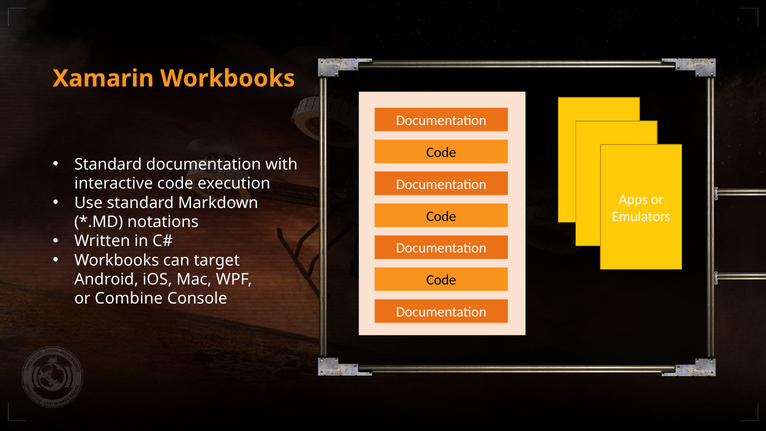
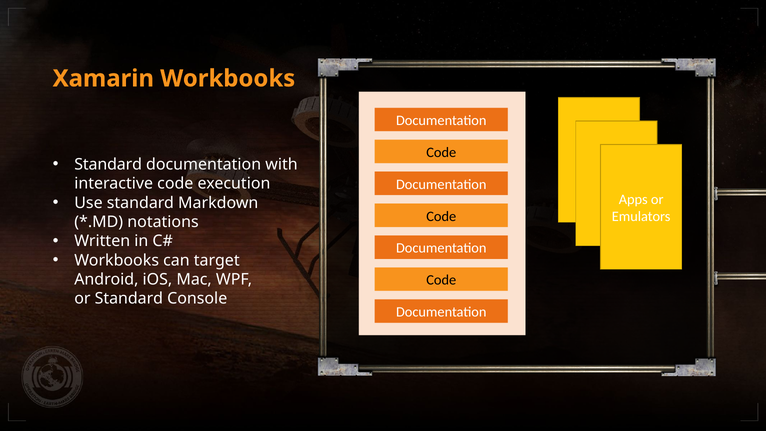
or Combine: Combine -> Standard (129, 299)
